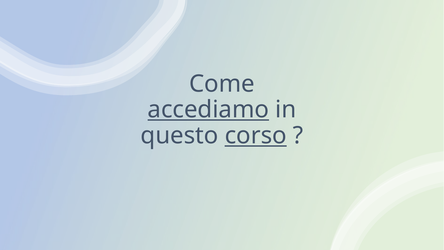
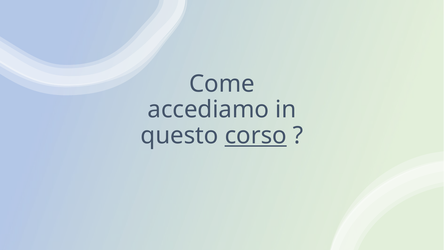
accediamo underline: present -> none (208, 110)
